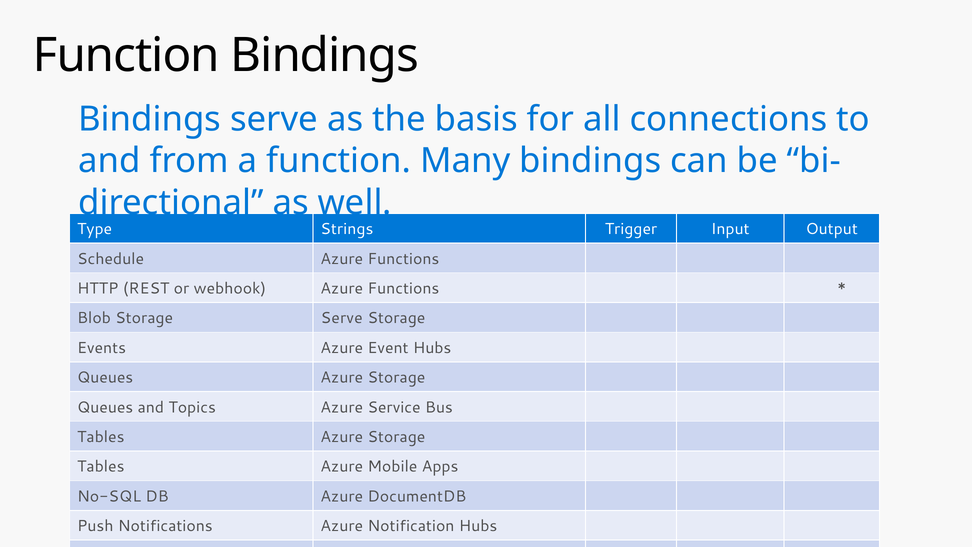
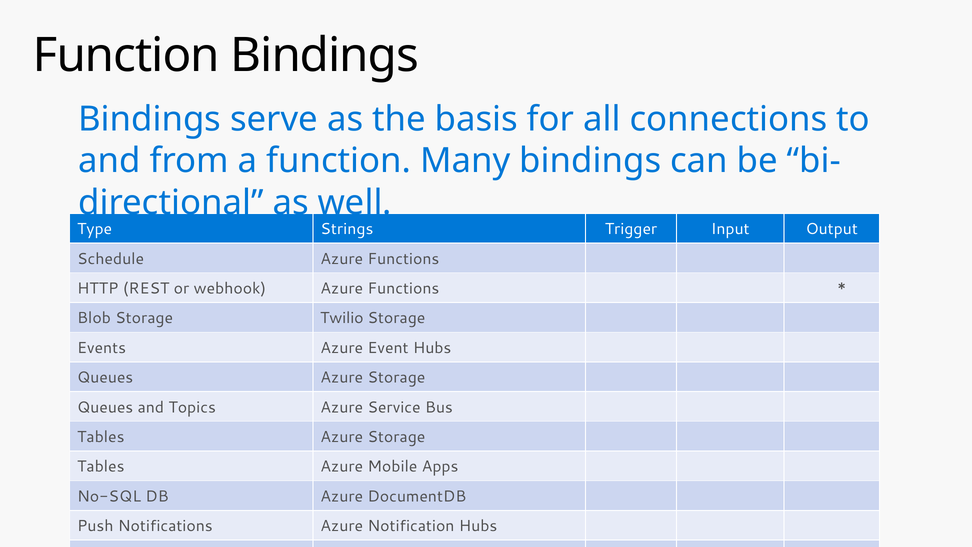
Storage Serve: Serve -> Twilio (342, 318)
